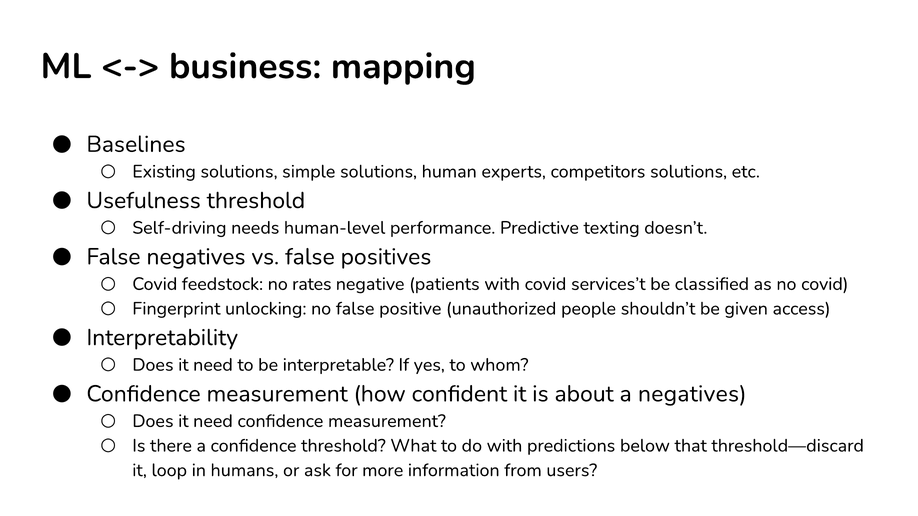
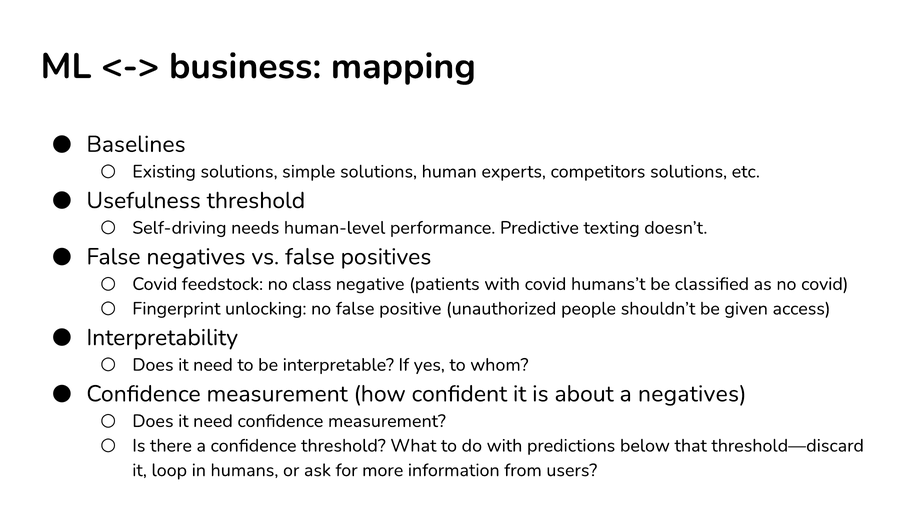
rates: rates -> class (312, 284)
services’t: services’t -> humans’t (608, 284)
